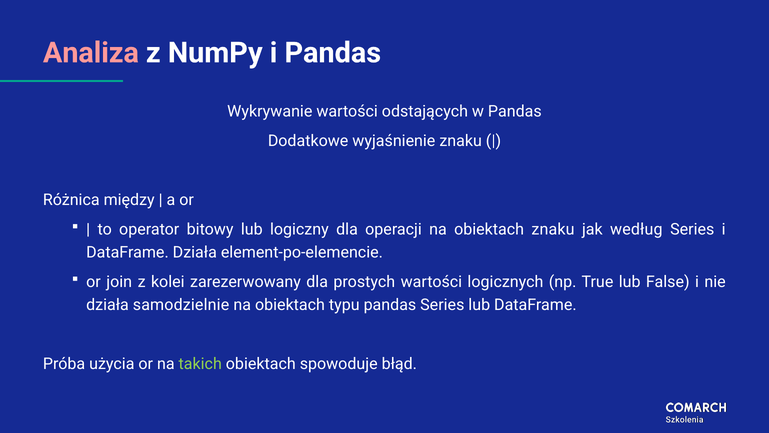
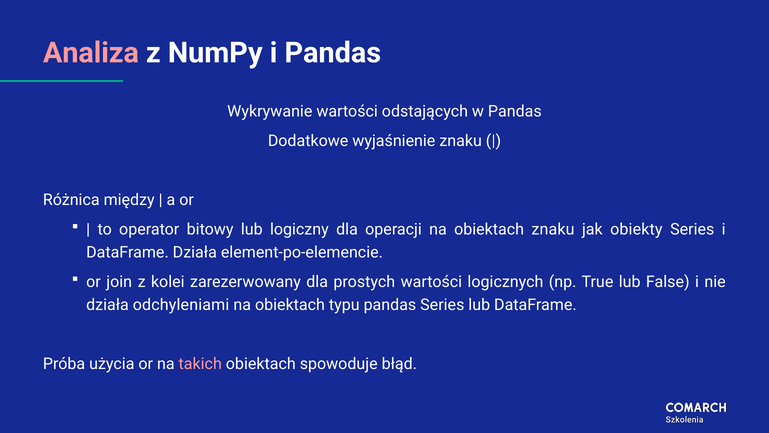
według: według -> obiekty (636, 229)
samodzielnie: samodzielnie -> odchyleniami (181, 305)
takich colour: light green -> pink (200, 364)
